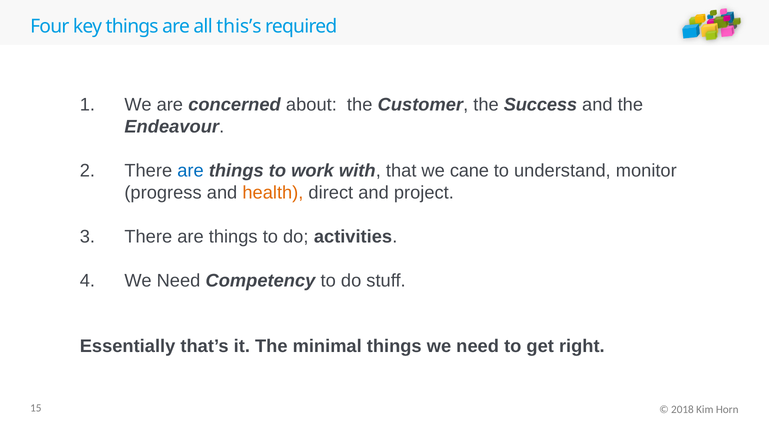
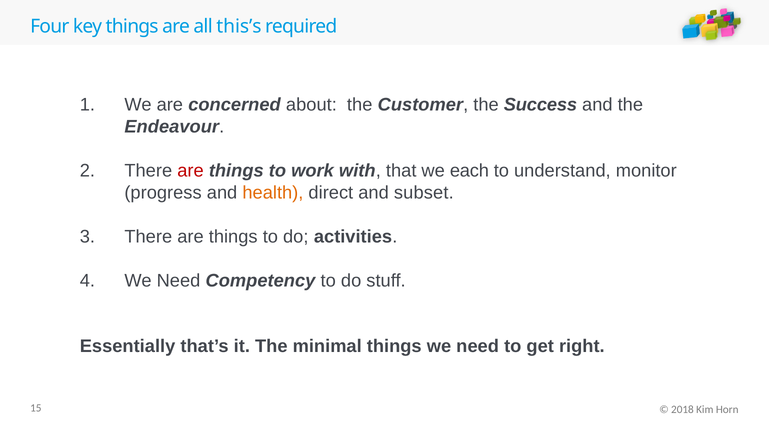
are colour: blue -> red (190, 171)
cane: cane -> each (469, 171)
project: project -> subset (424, 193)
